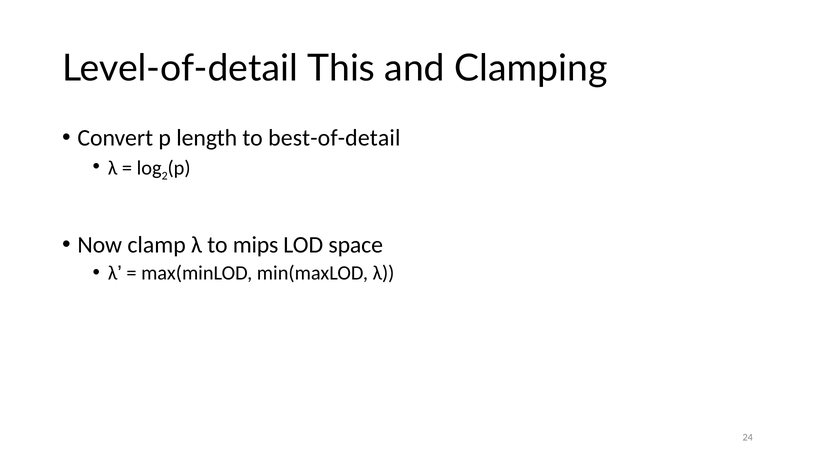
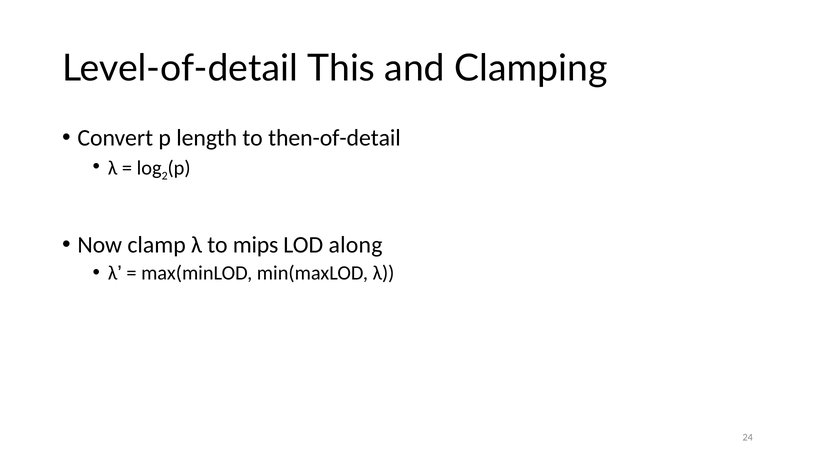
best-of-detail: best-of-detail -> then-of-detail (334, 138)
space: space -> along (356, 245)
